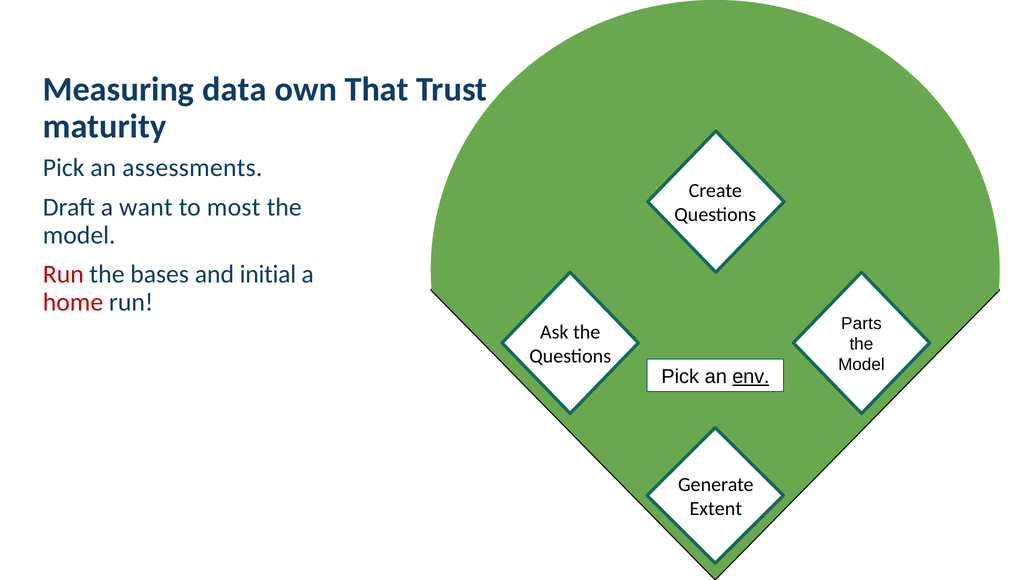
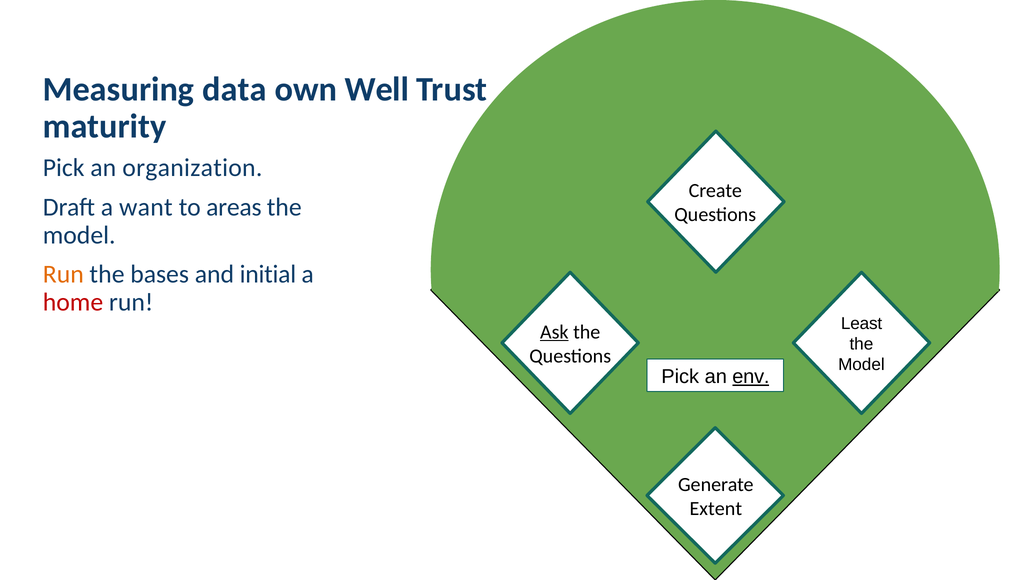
That: That -> Well (377, 89)
assessments: assessments -> organization (192, 168)
most: most -> areas (234, 207)
Run colour: red -> orange (63, 274)
Parts: Parts -> Least (862, 323)
Ask underline: none -> present (554, 332)
